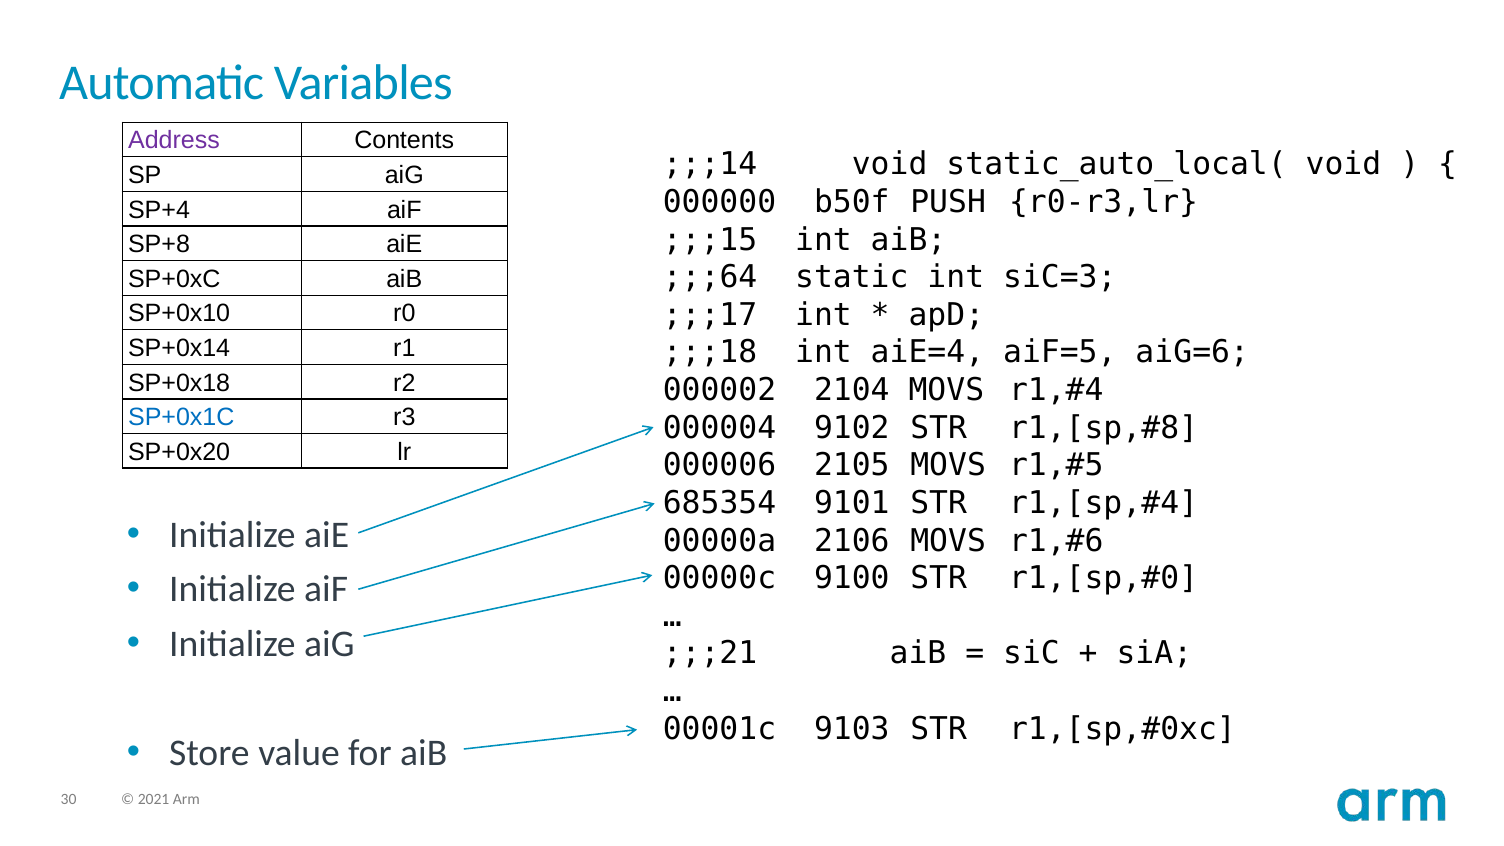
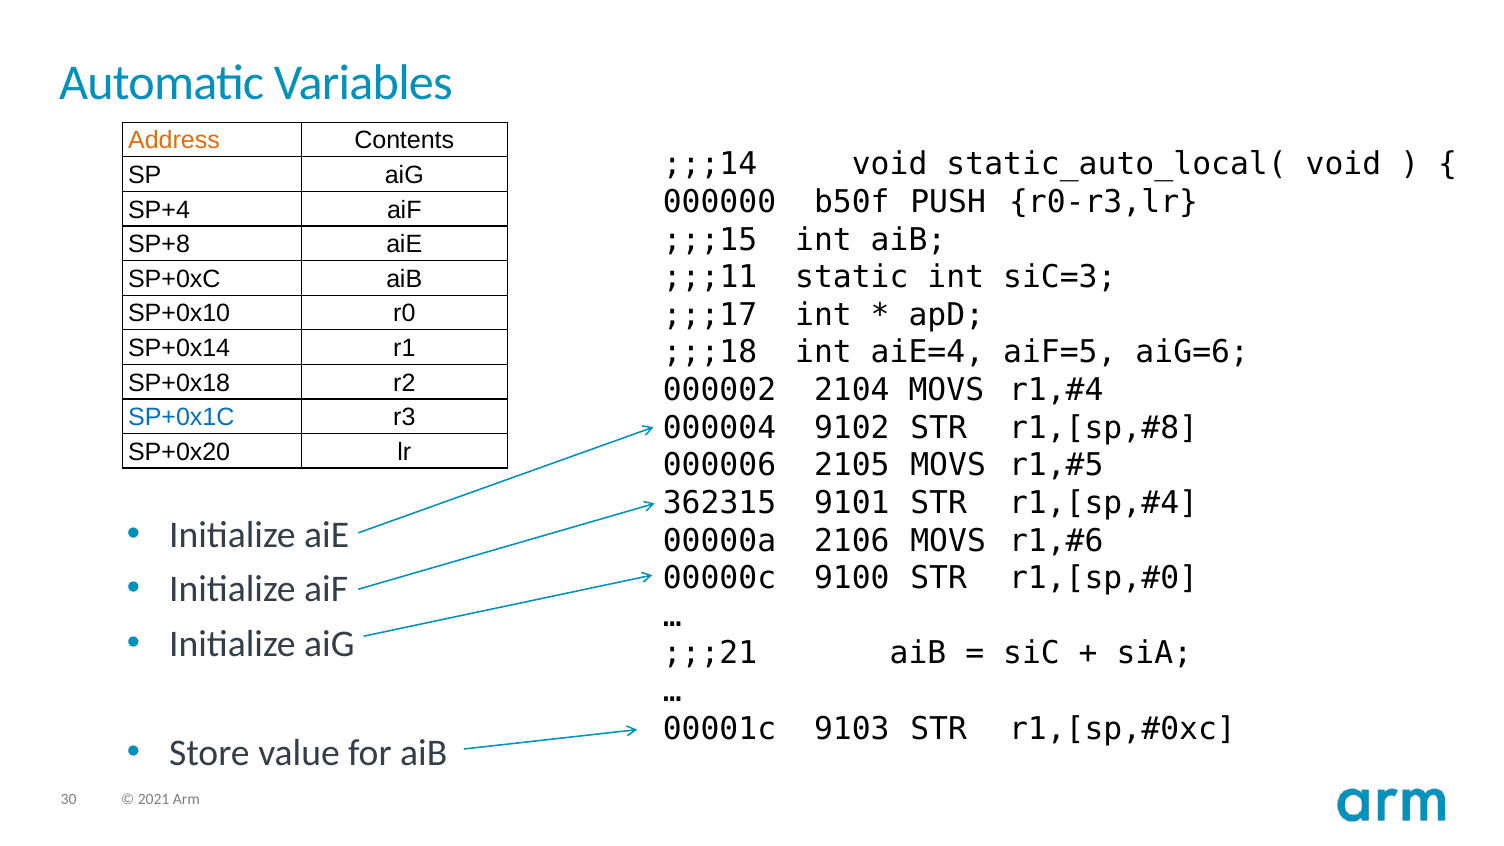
Address colour: purple -> orange (174, 141)
;;;64: ;;;64 -> ;;;11 (710, 277)
685354: 685354 -> 362315 (719, 503)
